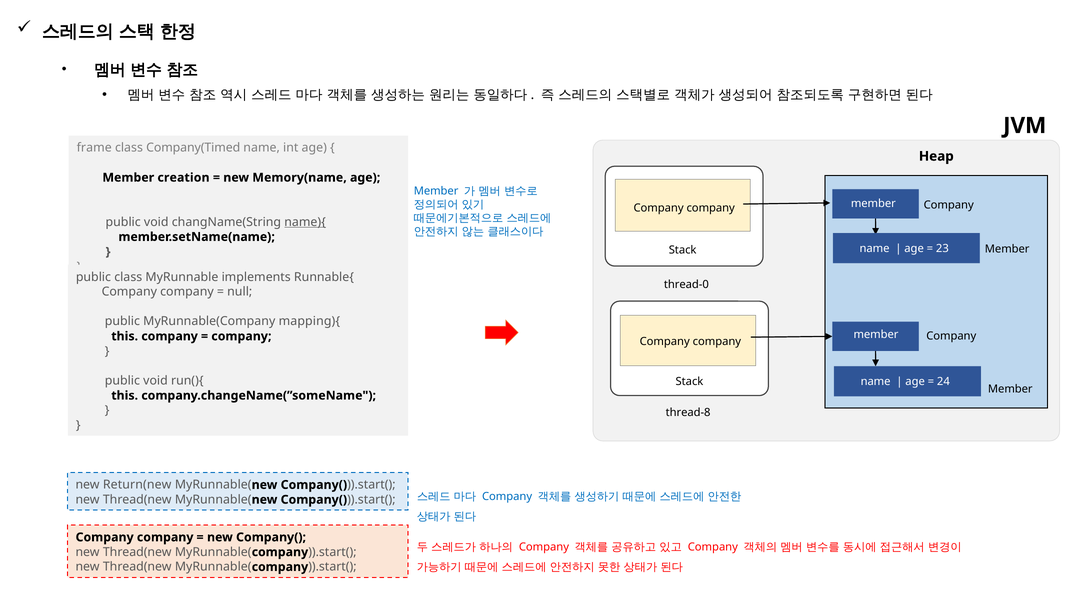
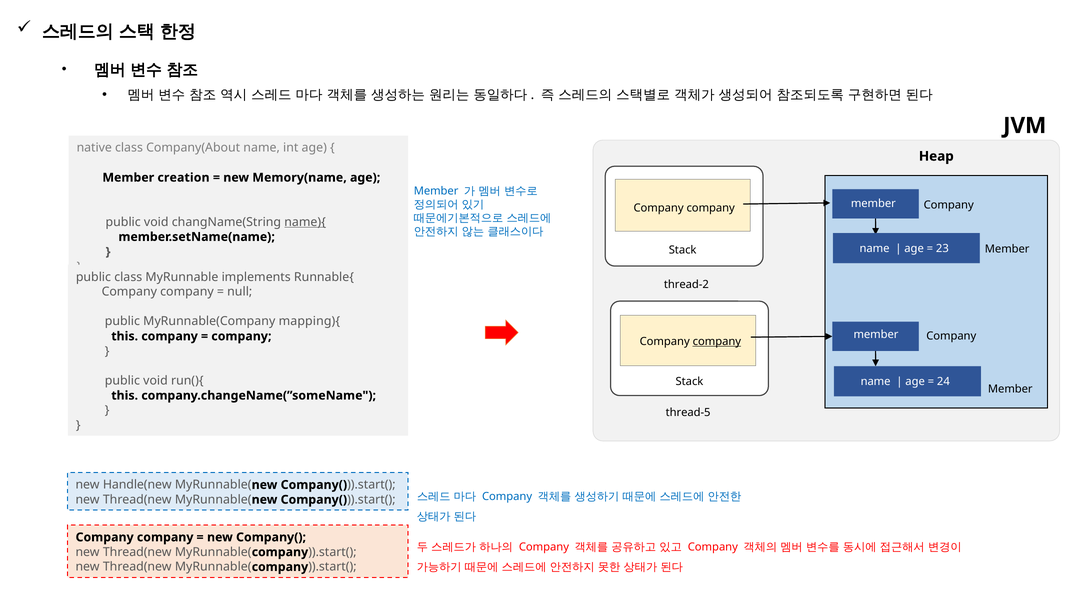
frame: frame -> native (94, 148)
Company(Timed: Company(Timed -> Company(About (193, 148)
thread-0: thread-0 -> thread-2 (686, 285)
company underline: none -> present (717, 342)
thread-8: thread-8 -> thread-5 (688, 413)
Return(new: Return(new -> Handle(new (137, 485)
